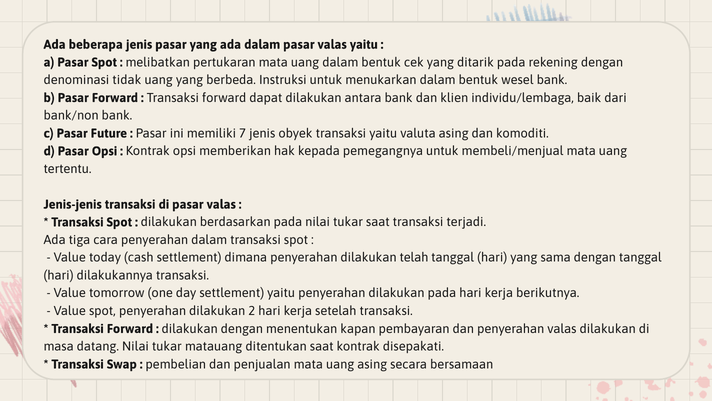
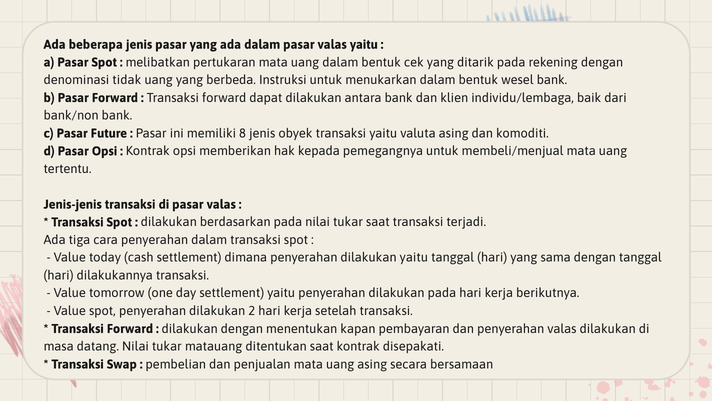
7: 7 -> 8 (243, 133)
dilakukan telah: telah -> yaitu (414, 257)
